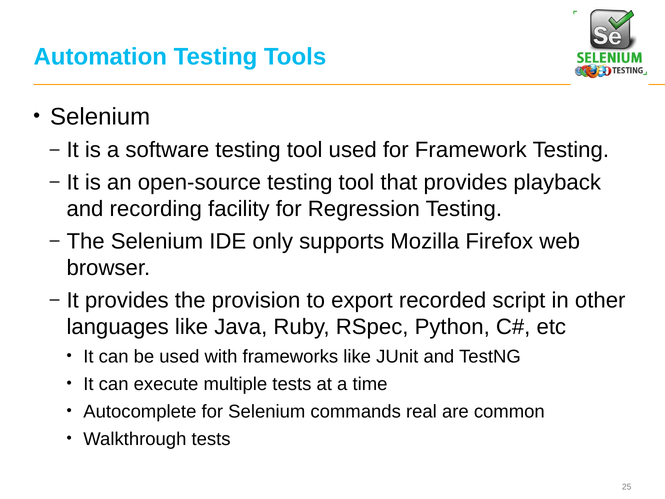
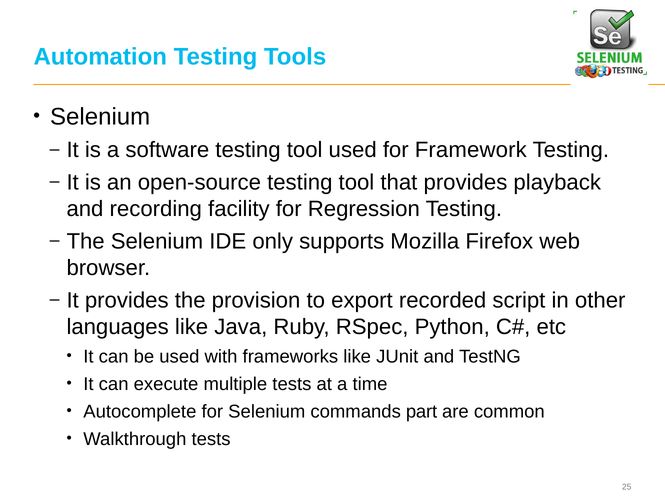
real: real -> part (422, 411)
